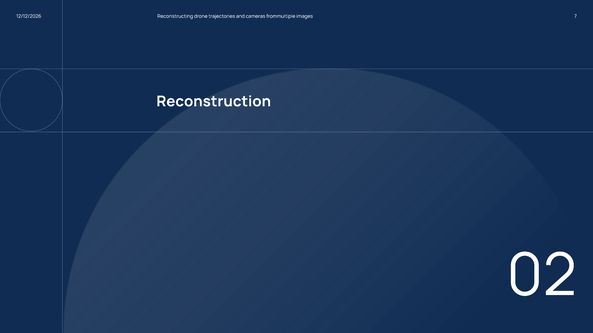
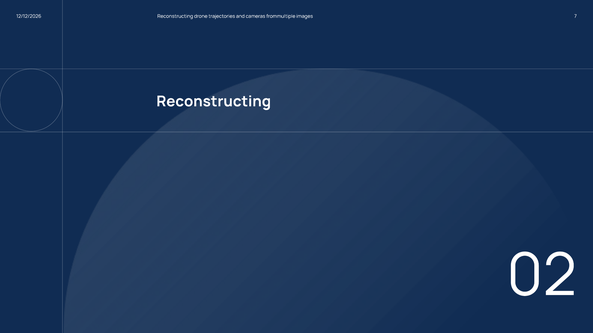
Reconstruction: Reconstruction -> Reconstructing (214, 102)
